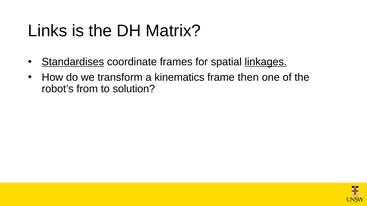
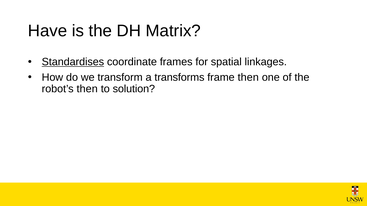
Links: Links -> Have (48, 31)
linkages underline: present -> none (266, 62)
kinematics: kinematics -> transforms (179, 77)
robot’s from: from -> then (87, 89)
